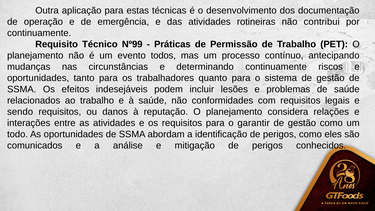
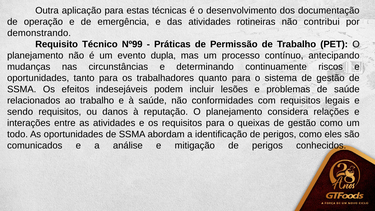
continuamente: continuamente -> demonstrando (39, 33)
todos: todos -> dupla (163, 55)
garantir: garantir -> queixas (254, 123)
